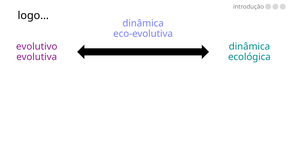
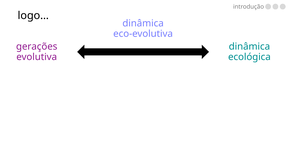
evolutivo: evolutivo -> gerações (37, 47)
